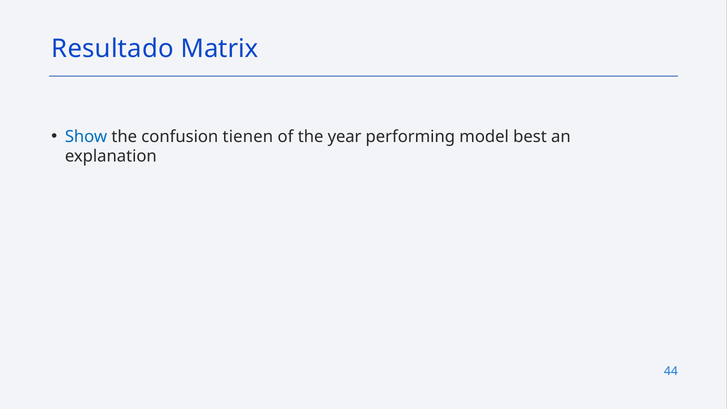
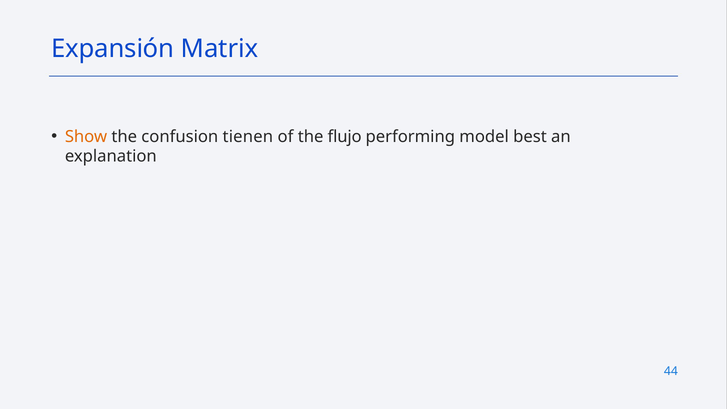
Resultado: Resultado -> Expansión (113, 49)
Show colour: blue -> orange (86, 137)
year: year -> flujo (345, 137)
